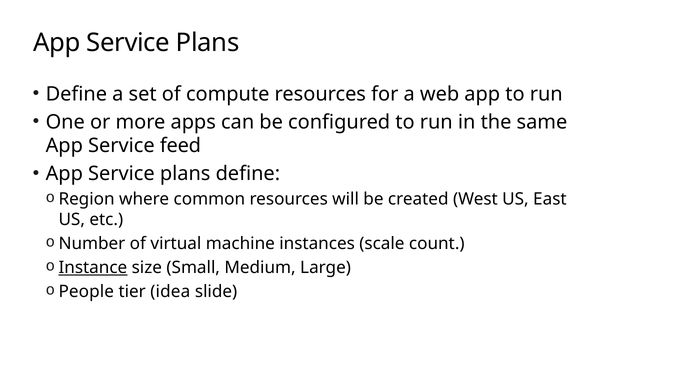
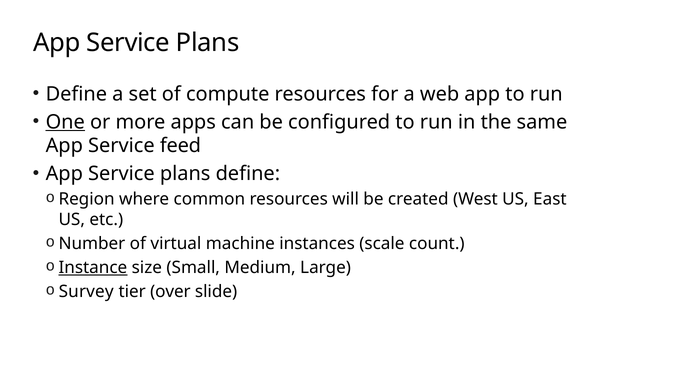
One underline: none -> present (65, 122)
People: People -> Survey (86, 292)
idea: idea -> over (170, 292)
